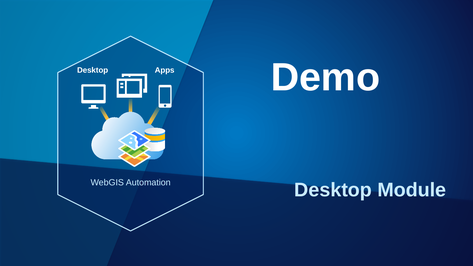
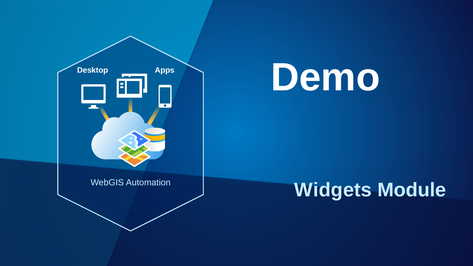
Desktop: Desktop -> Widgets (333, 190)
